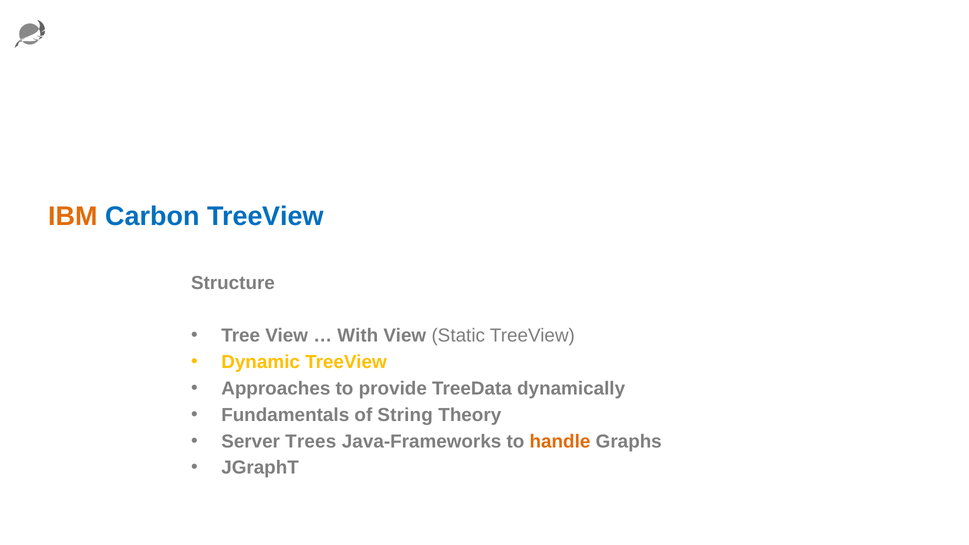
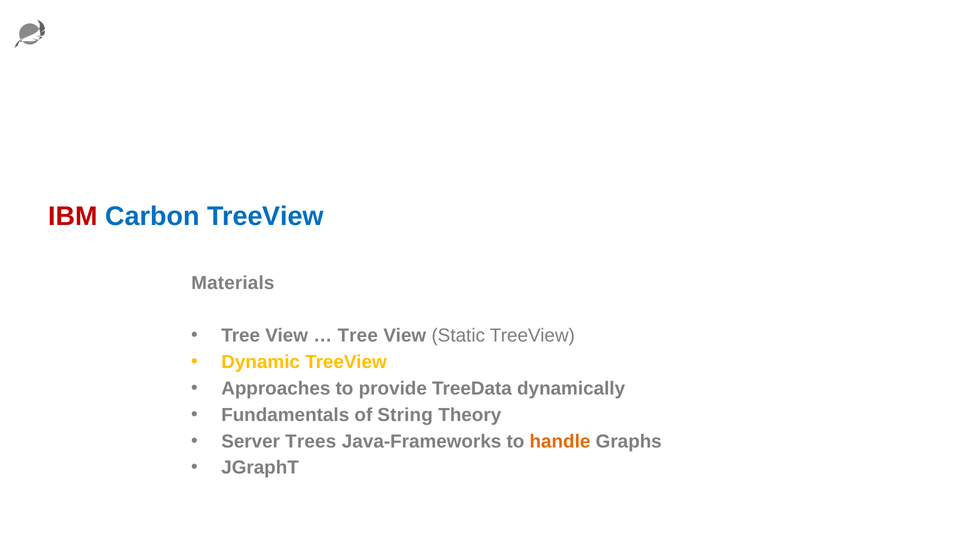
IBM colour: orange -> red (73, 217)
Structure: Structure -> Materials (233, 283)
With: With -> Tree (358, 336)
